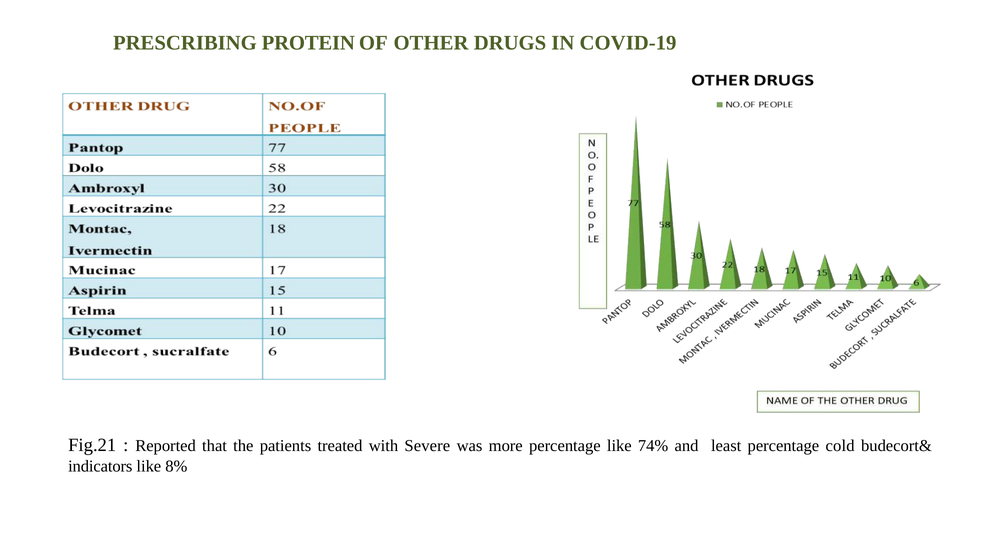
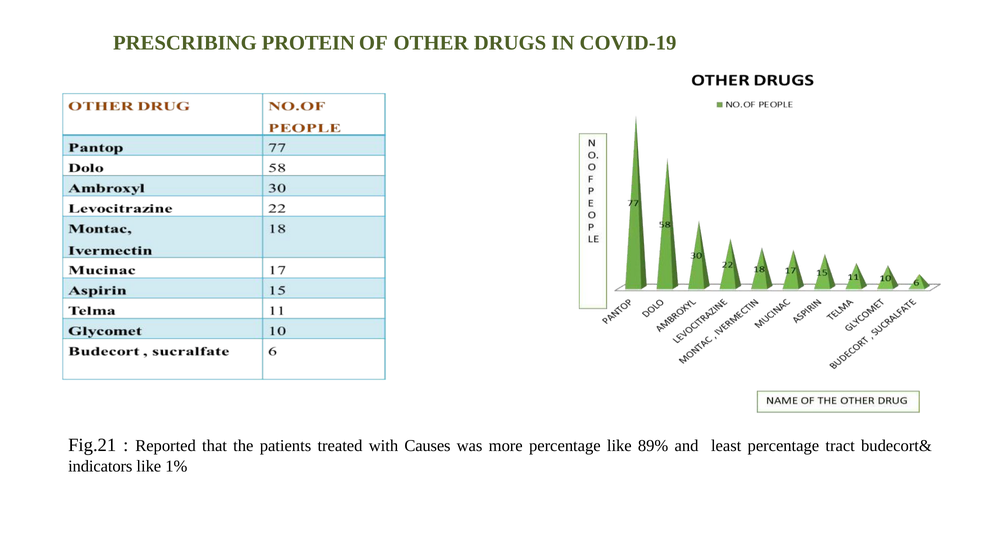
Severe: Severe -> Causes (427, 446)
74%: 74% -> 89% (653, 446)
cold: cold -> tract (840, 446)
8%: 8% -> 1% (176, 466)
